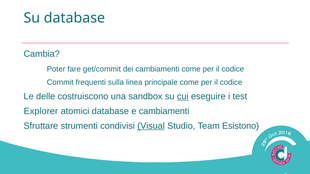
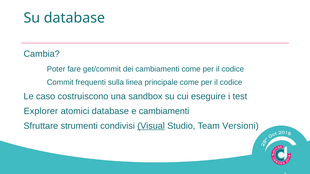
delle: delle -> caso (46, 97)
cui underline: present -> none (183, 97)
Esistono: Esistono -> Versioni (240, 126)
